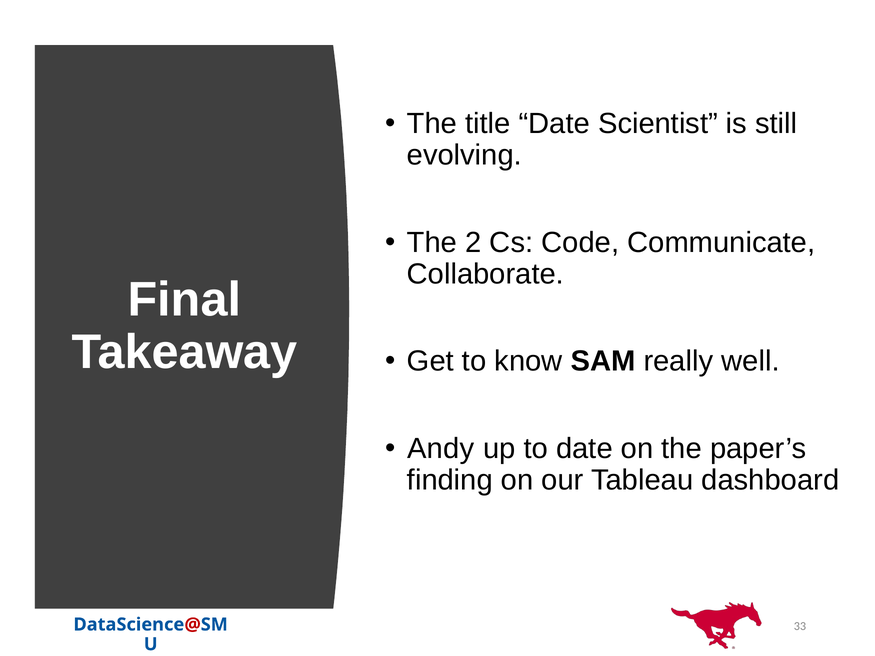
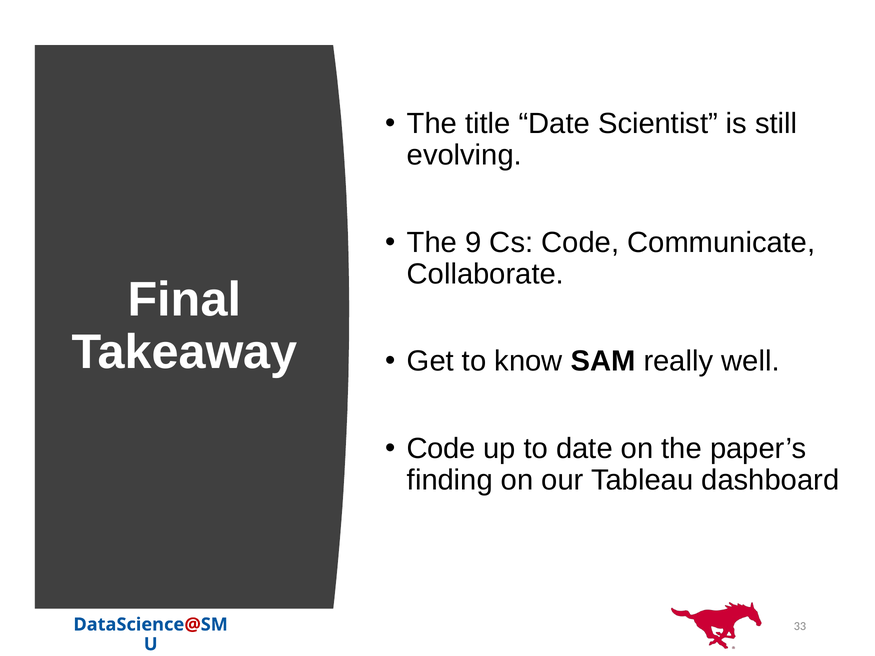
2: 2 -> 9 (473, 243)
Andy: Andy -> Code (441, 449)
